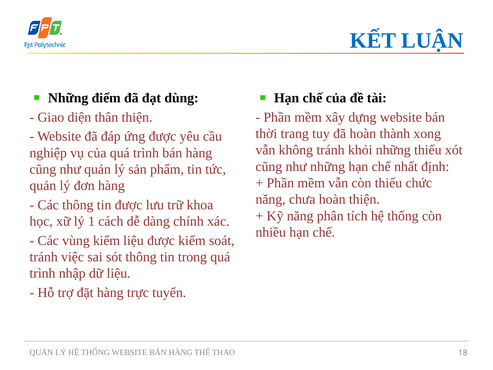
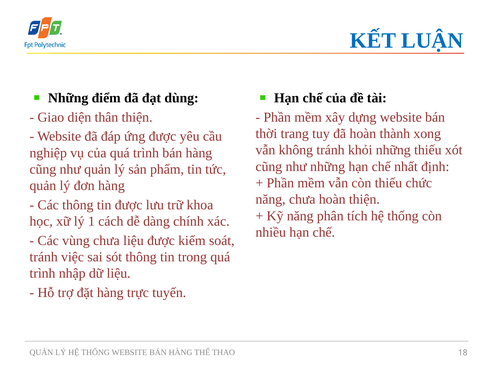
vùng kiểm: kiểm -> chưa (106, 240)
